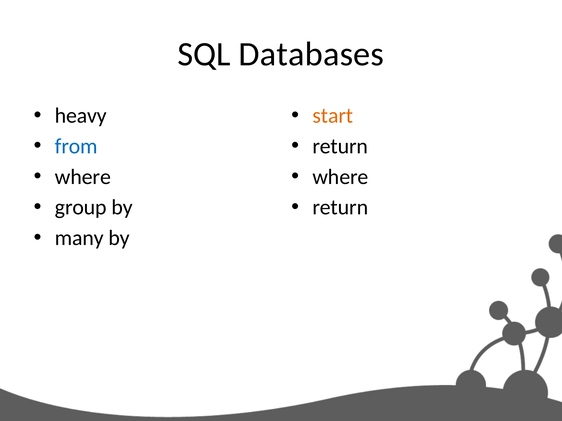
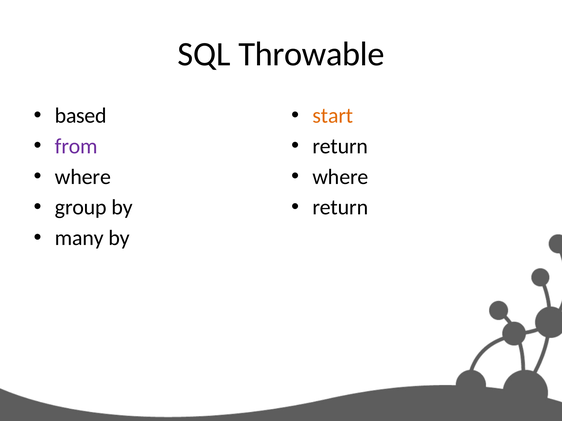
Databases: Databases -> Throwable (312, 54)
heavy: heavy -> based (81, 116)
from colour: blue -> purple (76, 146)
